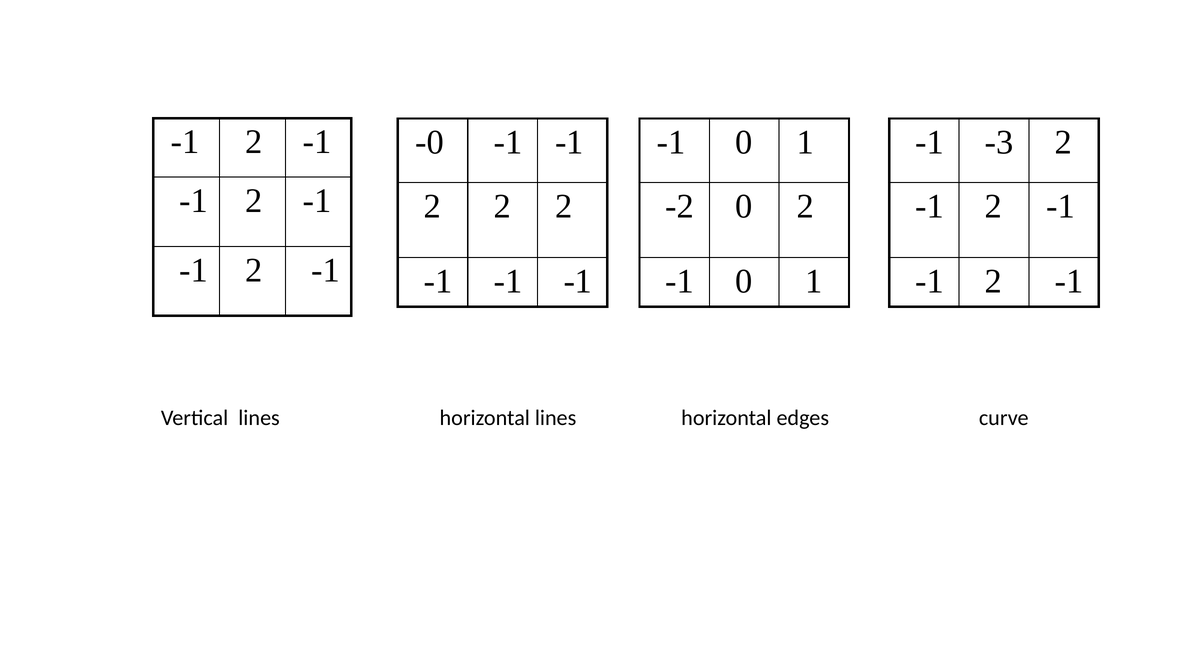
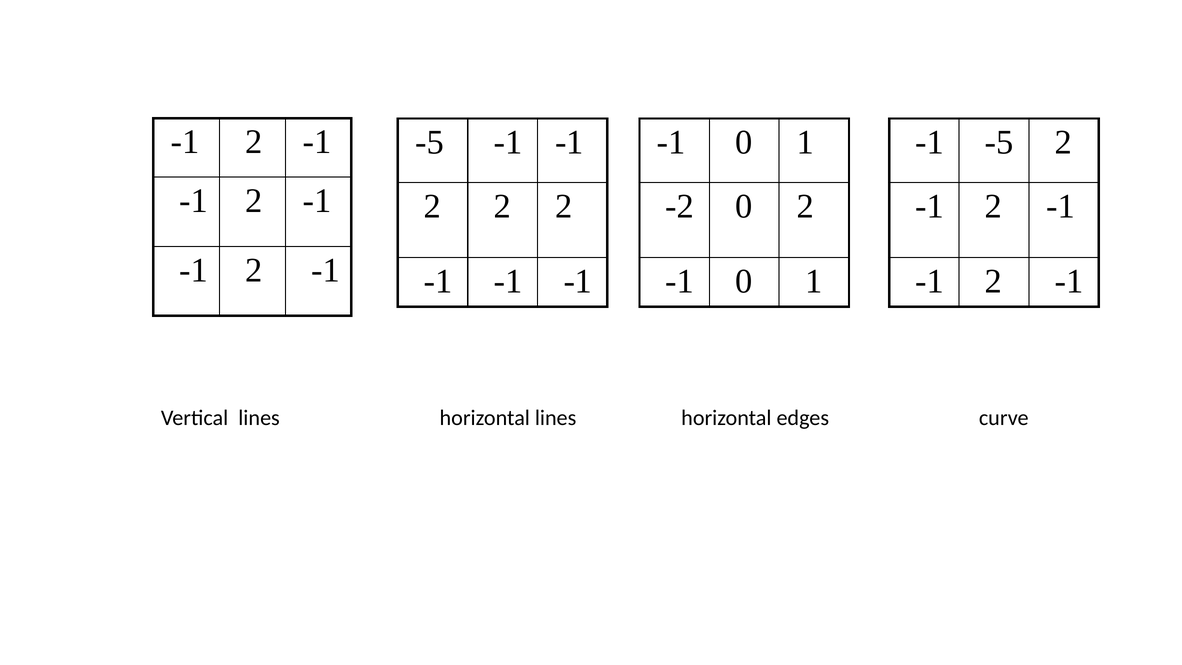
-0: -0 -> -5 (430, 142)
-3: -3 -> -5 (999, 142)
